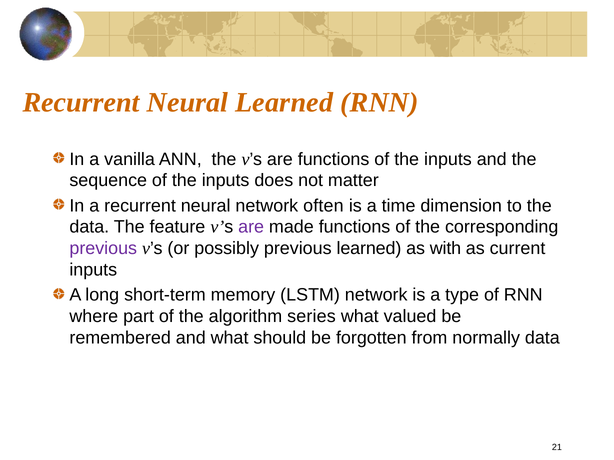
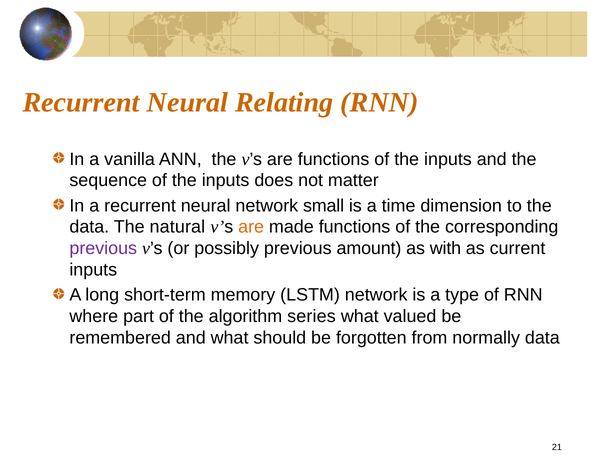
Neural Learned: Learned -> Relating (284, 103)
often: often -> small (324, 206)
feature: feature -> natural (177, 227)
are colour: purple -> orange (251, 227)
previous learned: learned -> amount (369, 249)
